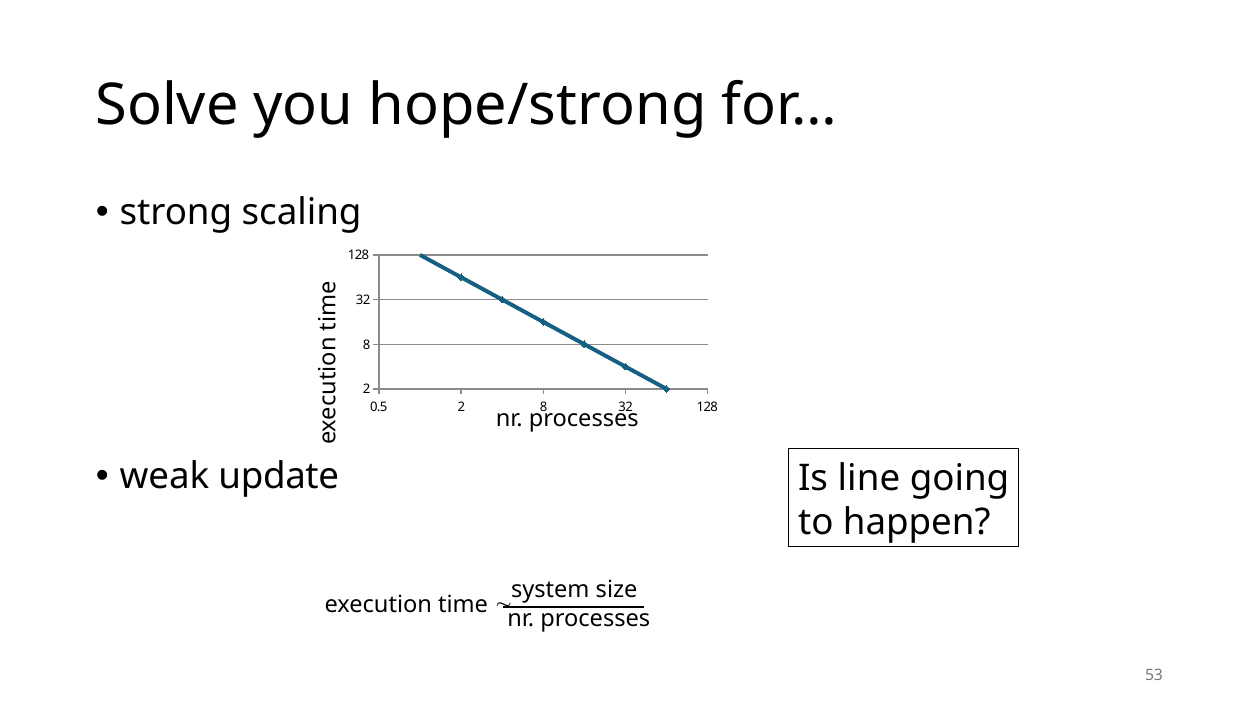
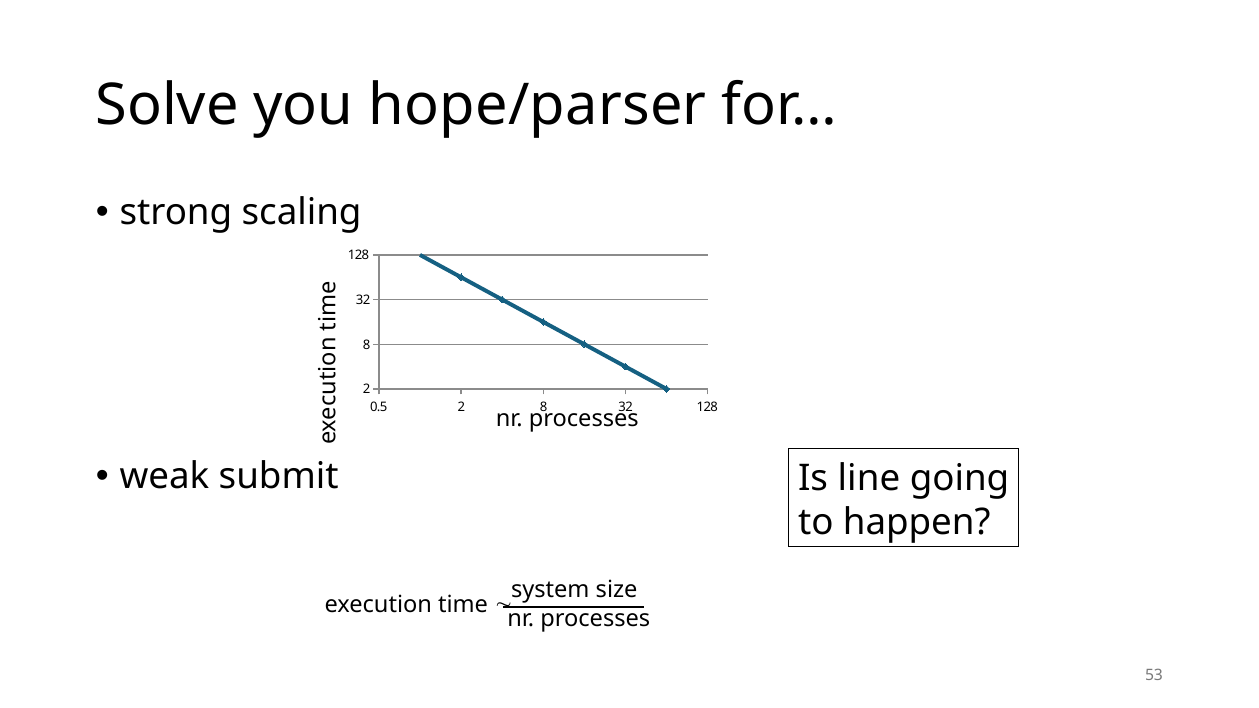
hope/strong: hope/strong -> hope/parser (538, 106)
update: update -> submit (279, 477)
